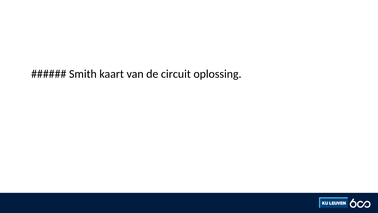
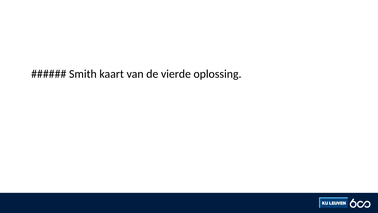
circuit: circuit -> vierde (176, 74)
